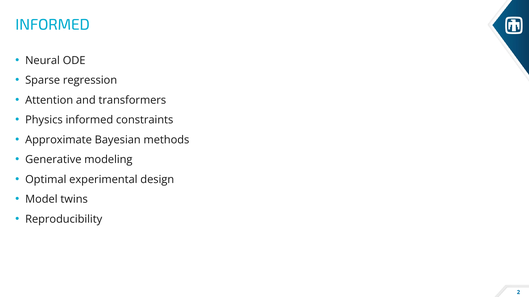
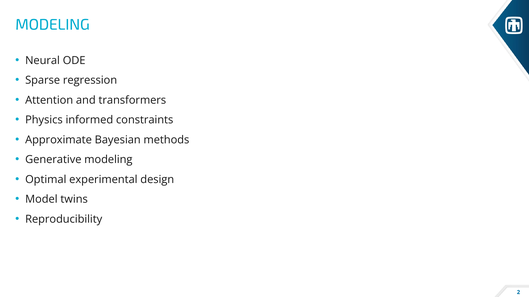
INFORMED: INFORMED -> MODELING (53, 25)
